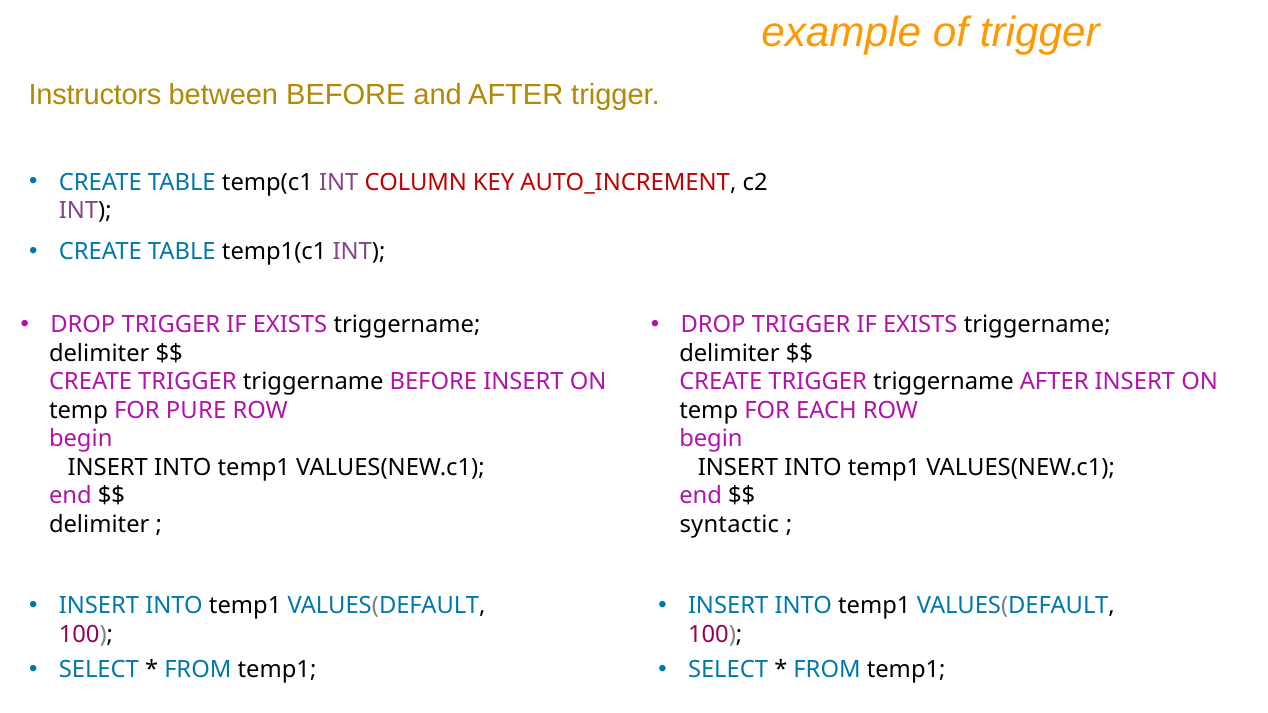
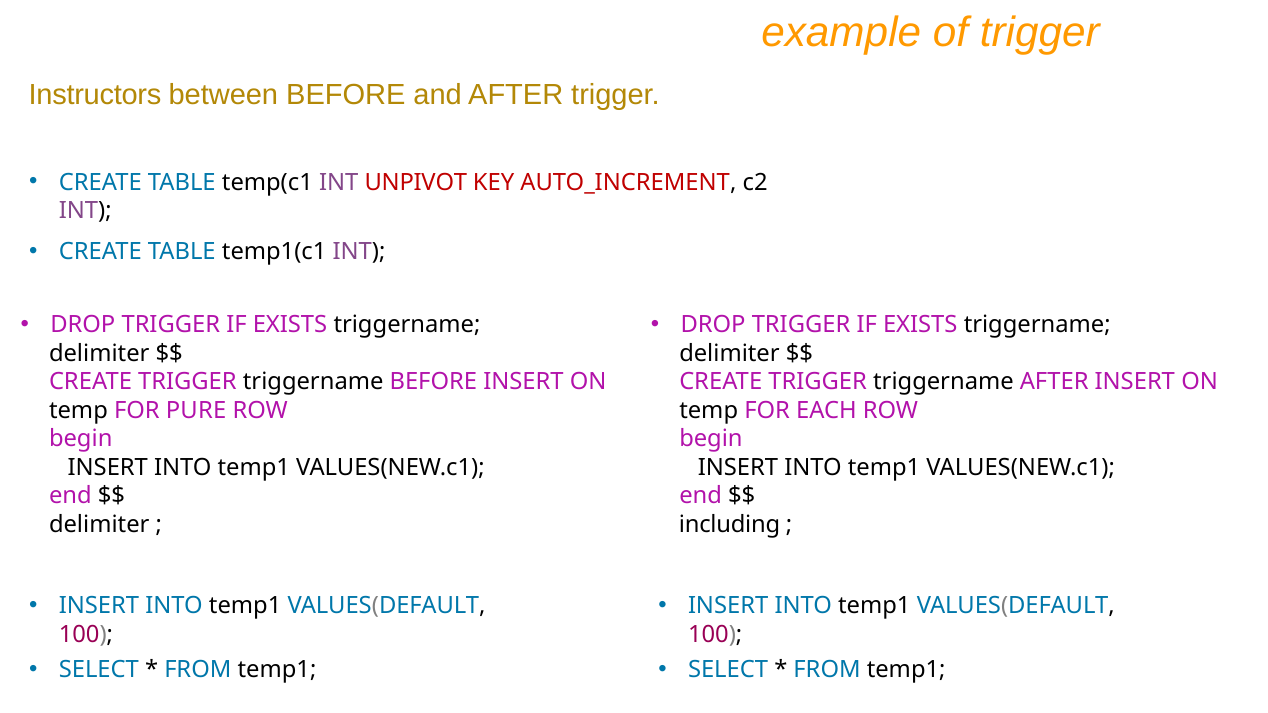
COLUMN: COLUMN -> UNPIVOT (416, 182)
syntactic: syntactic -> including (730, 524)
